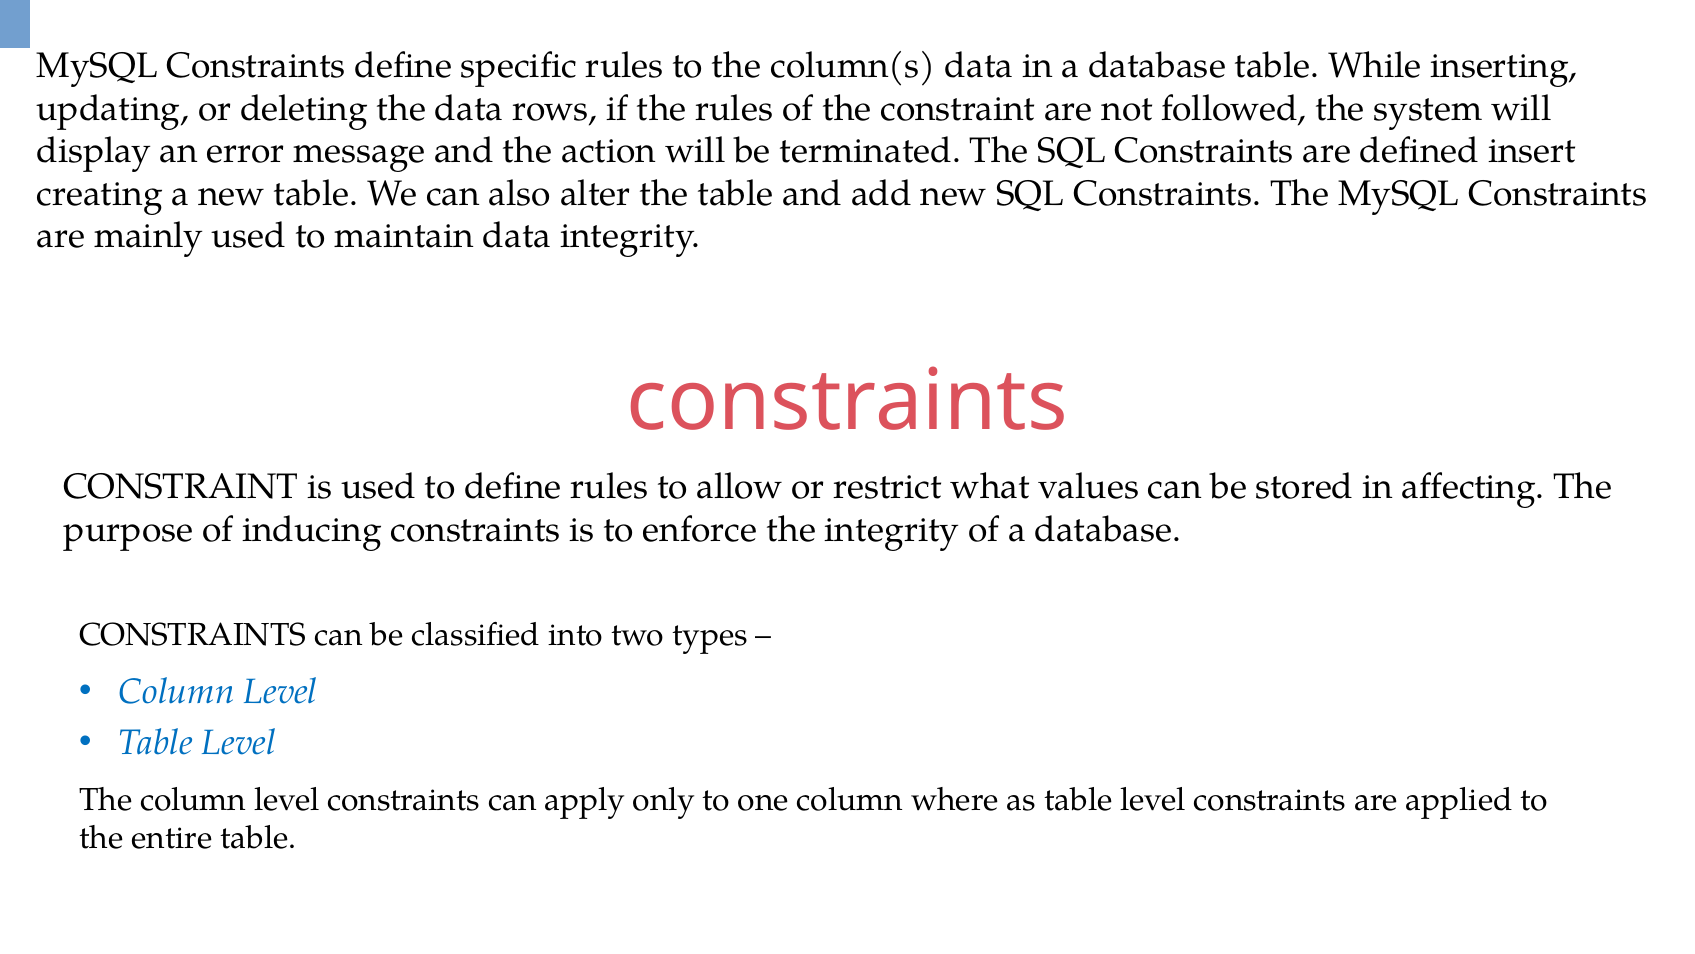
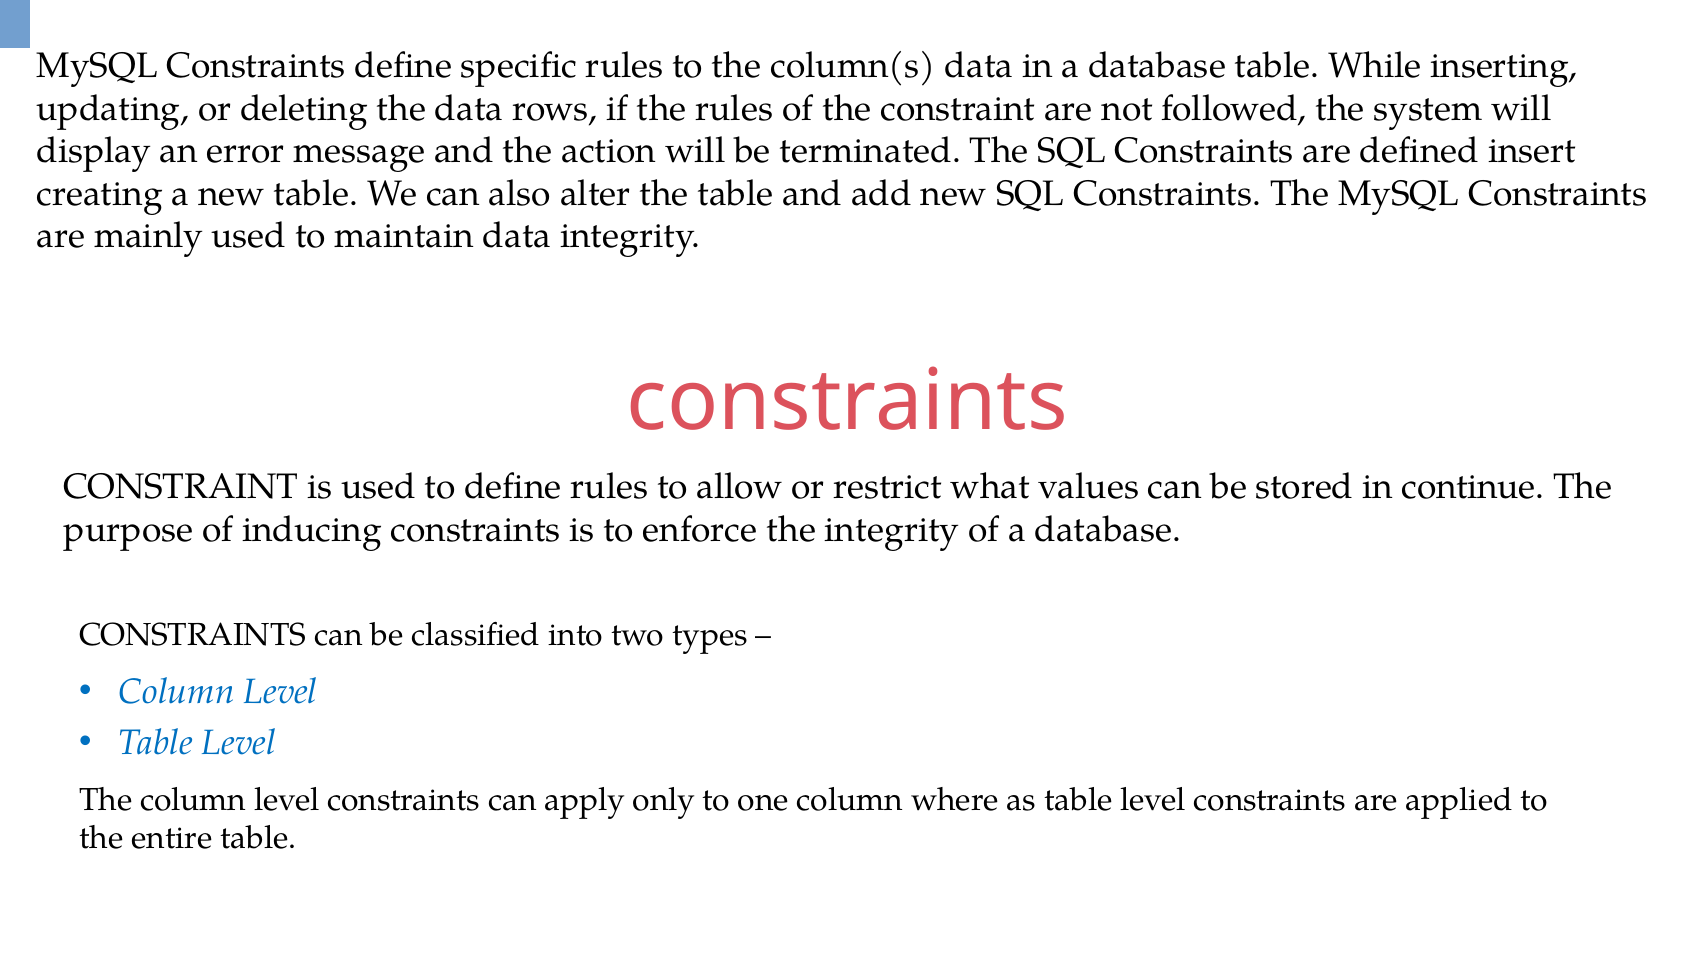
affecting: affecting -> continue (1473, 487)
